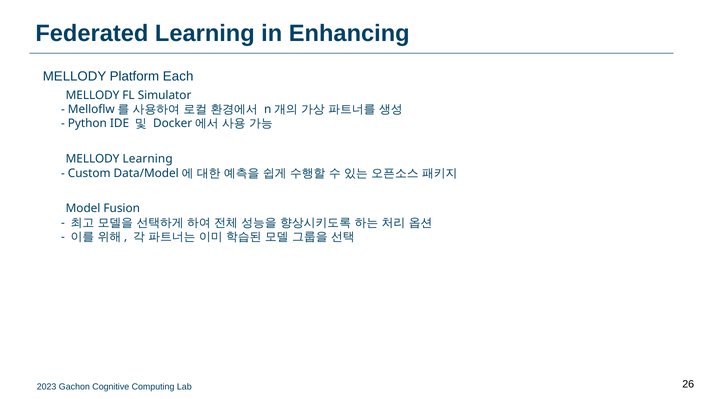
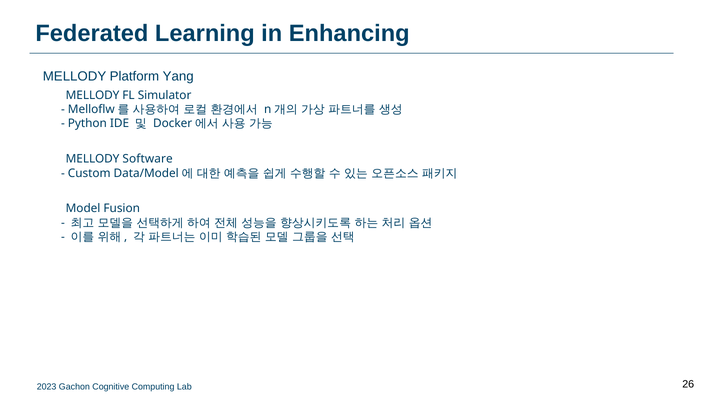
Each: Each -> Yang (178, 76)
Learning: Learning -> Software (148, 159)
